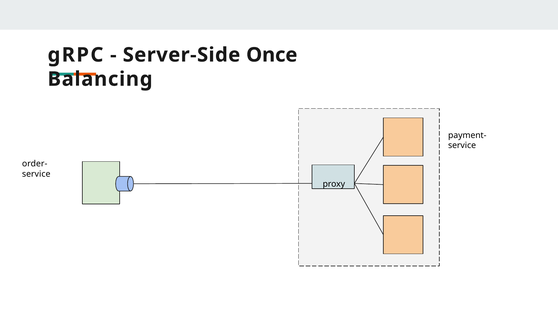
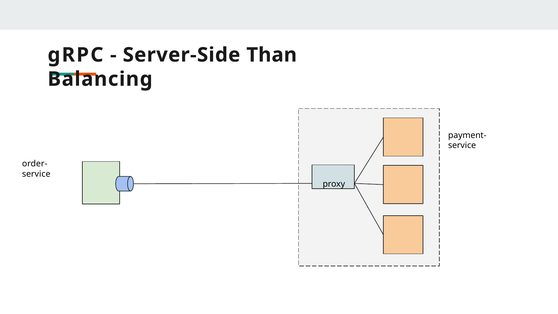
Once: Once -> Than (272, 55)
